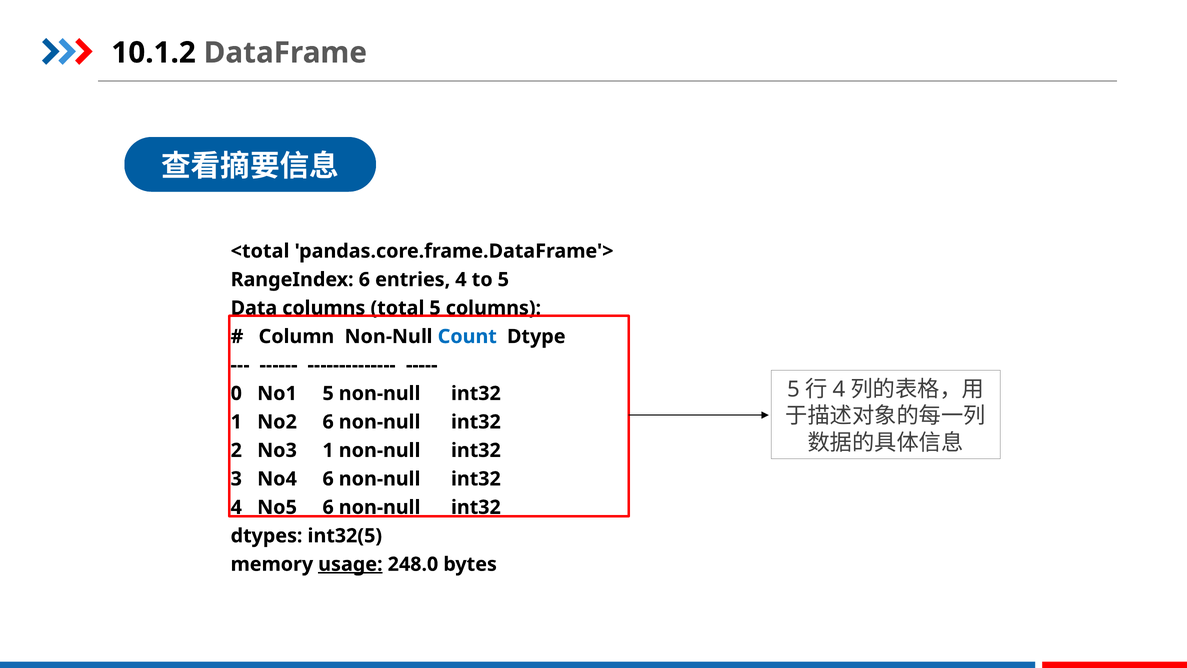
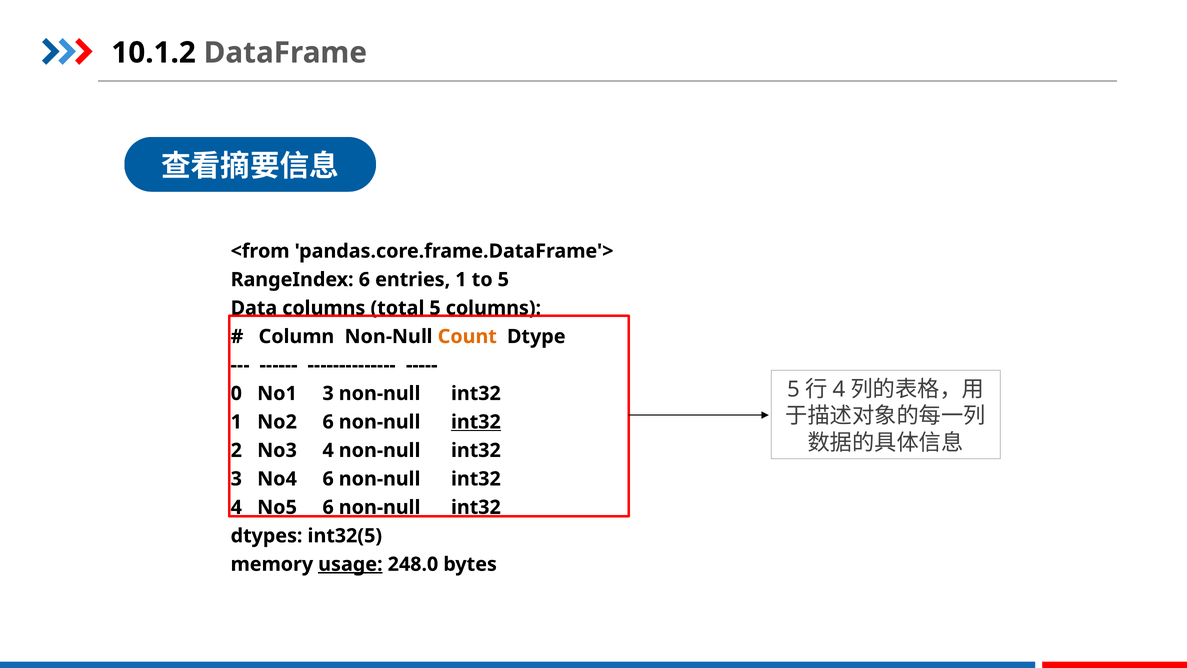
<total: <total -> <from (260, 251)
entries 4: 4 -> 1 (461, 280)
Count colour: blue -> orange (467, 337)
No1 5: 5 -> 3 (328, 393)
int32 underline: none -> present (476, 422)
No3 1: 1 -> 4 (328, 450)
